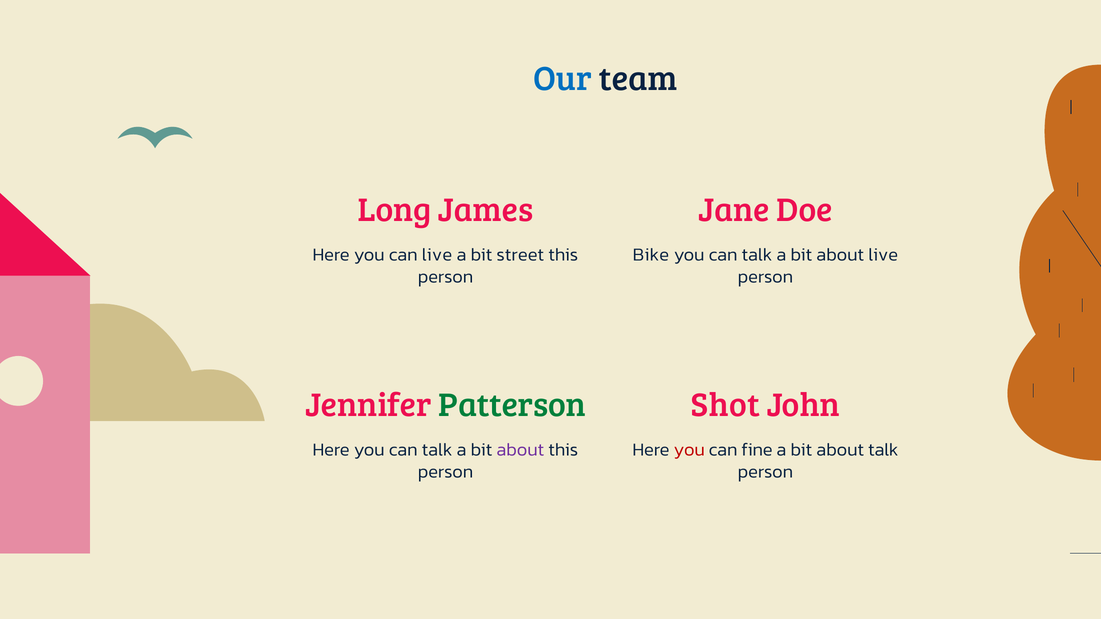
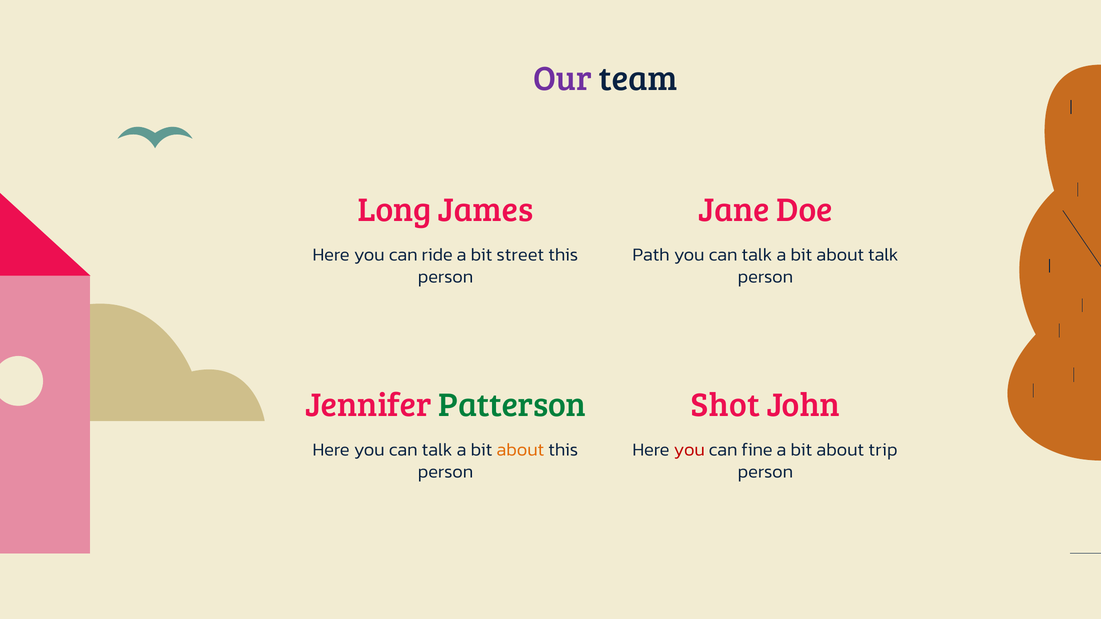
Our colour: blue -> purple (563, 79)
can live: live -> ride (437, 255)
Bike: Bike -> Path (651, 255)
about live: live -> talk (883, 255)
about colour: purple -> orange (520, 450)
about talk: talk -> trip (883, 450)
